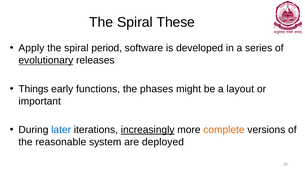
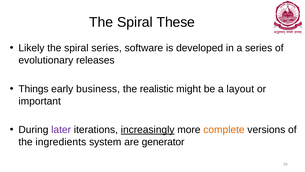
Apply: Apply -> Likely (31, 48)
spiral period: period -> series (107, 48)
evolutionary underline: present -> none (46, 60)
functions: functions -> business (98, 89)
phases: phases -> realistic (157, 89)
later colour: blue -> purple (61, 129)
reasonable: reasonable -> ingredients (61, 142)
deployed: deployed -> generator (163, 142)
